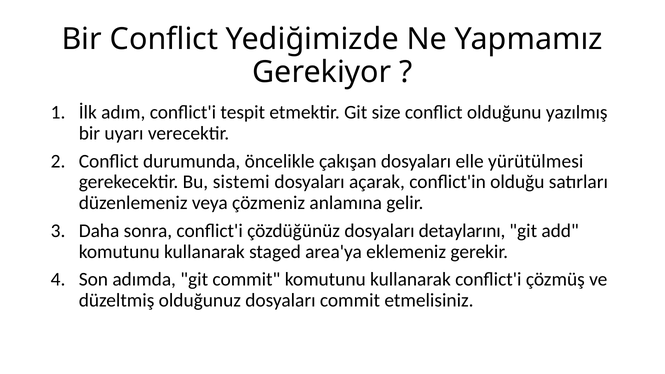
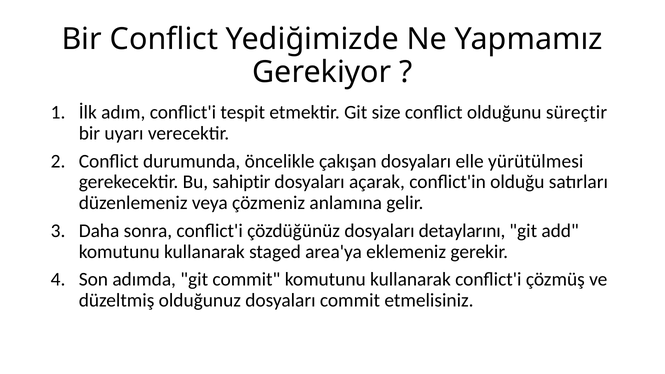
yazılmış: yazılmış -> süreçtir (577, 112)
sistemi: sistemi -> sahiptir (241, 182)
